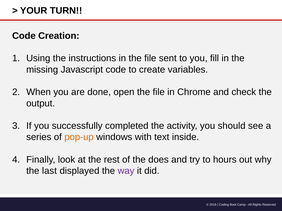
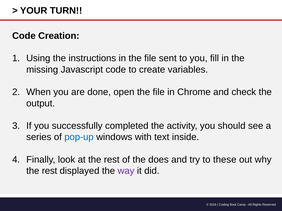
pop-up colour: orange -> blue (79, 137)
hours: hours -> these (225, 160)
last: last -> rest (50, 171)
